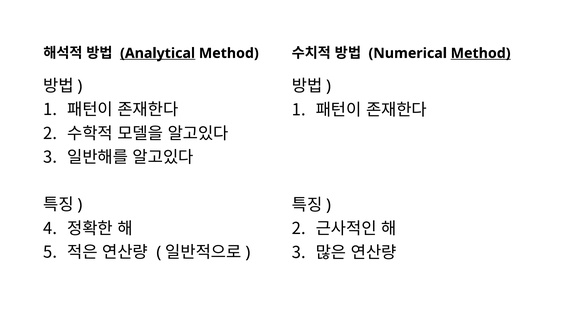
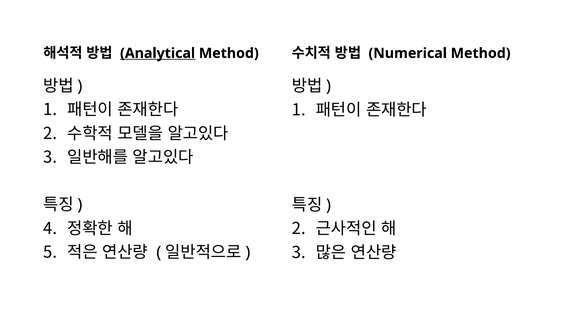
Method underline: present -> none (481, 53)
